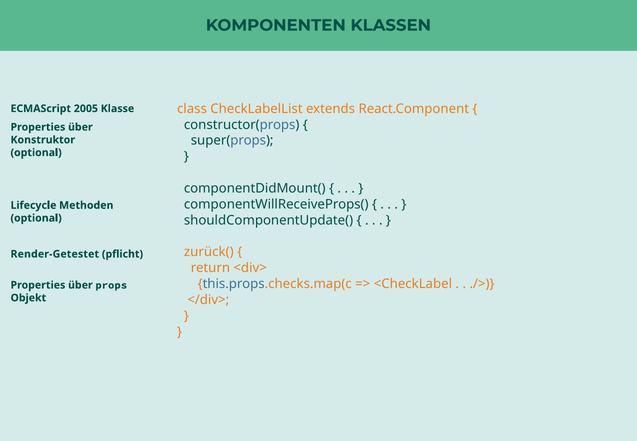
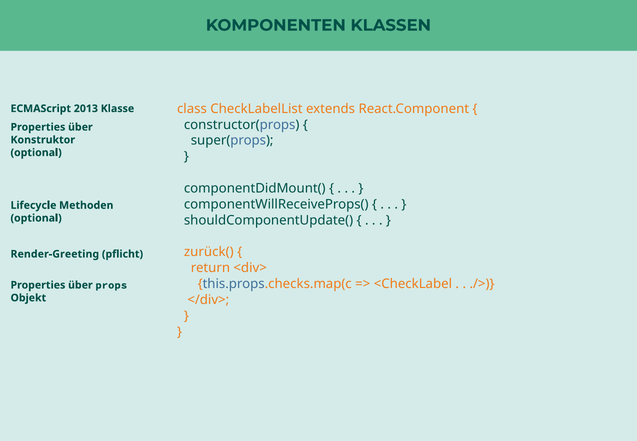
2005: 2005 -> 2013 (86, 109)
Render-Getestet: Render-Getestet -> Render-Greeting (55, 254)
